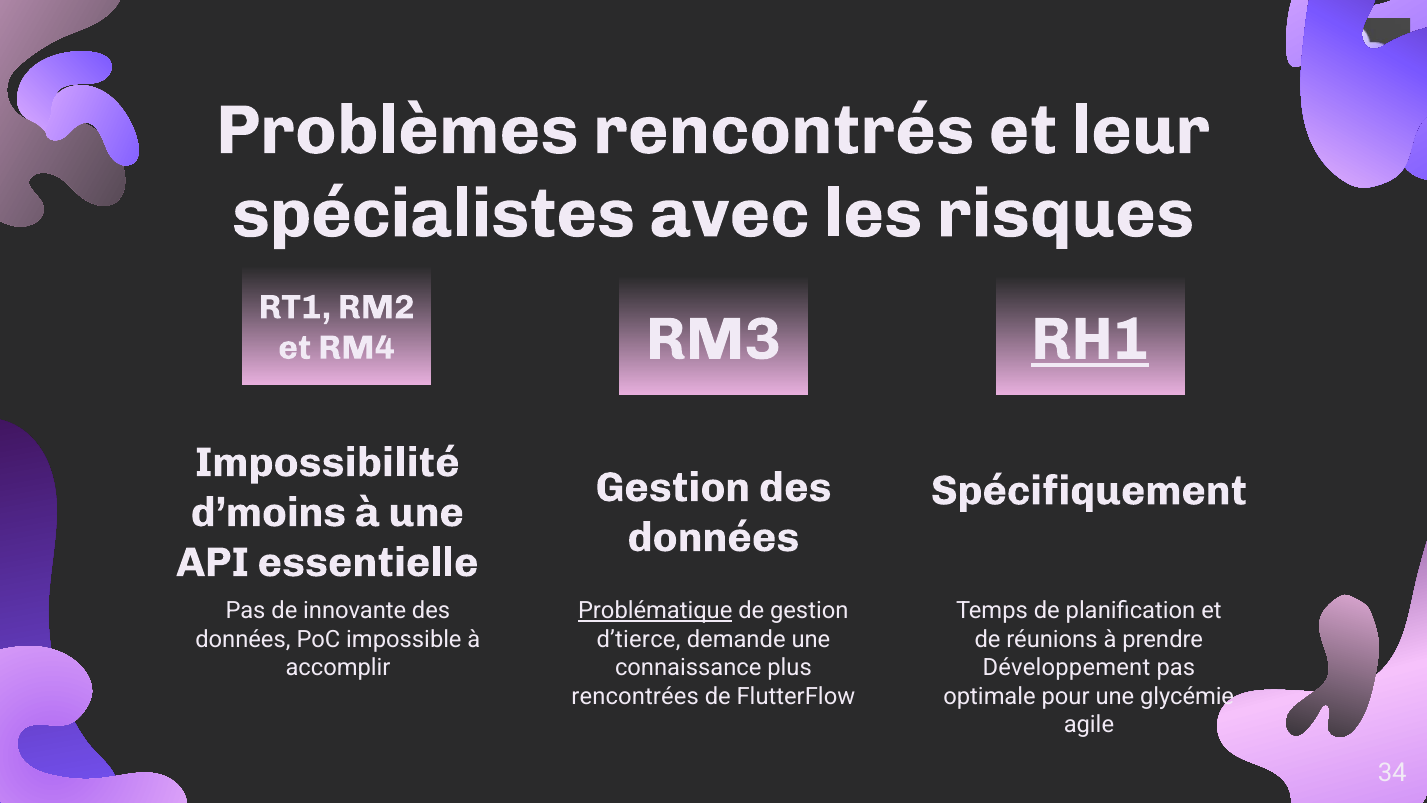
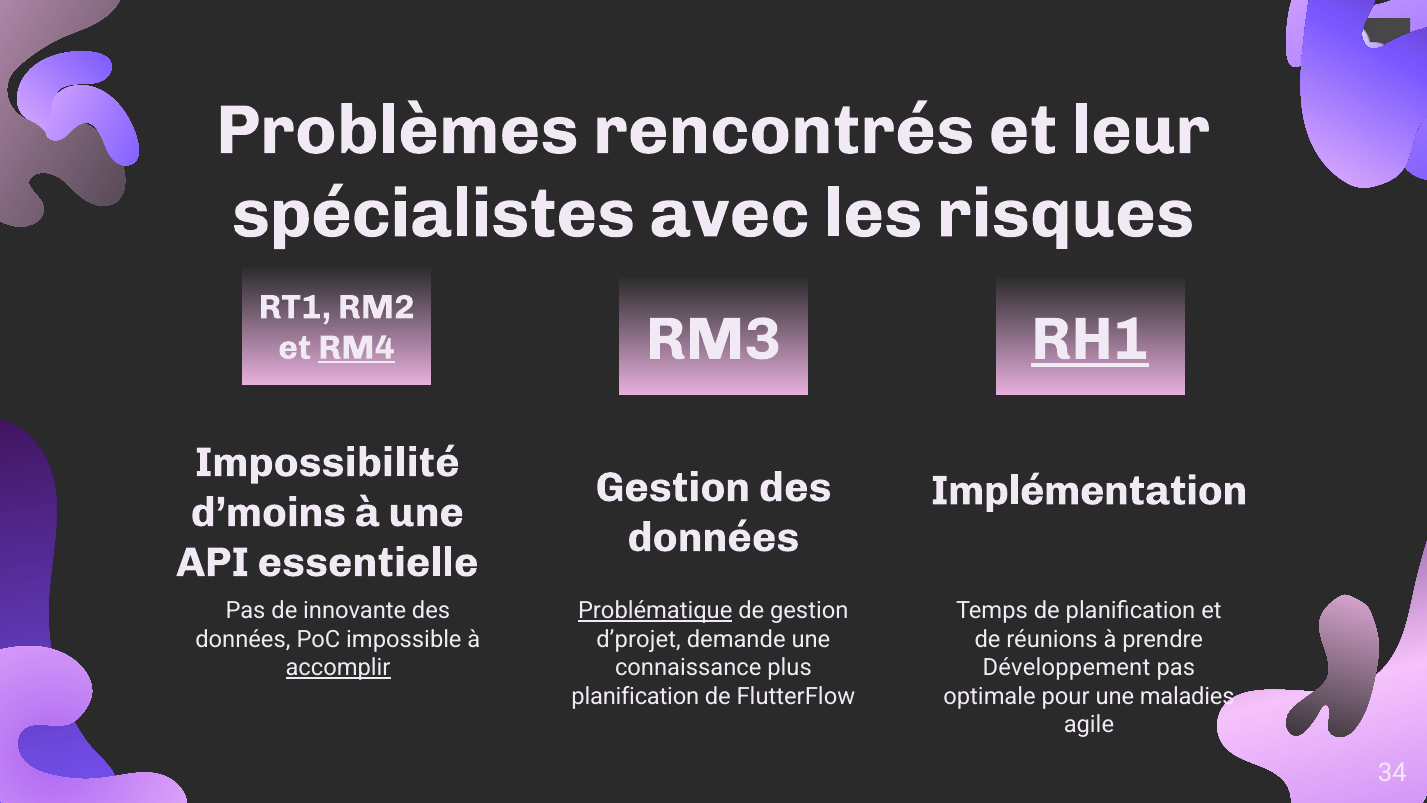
RM4 underline: none -> present (357, 347)
Spécifiquement: Spécifiquement -> Implémentation (1089, 490)
d’tierce: d’tierce -> d’projet (639, 639)
accomplir underline: none -> present (338, 668)
rencontrées: rencontrées -> planification (635, 696)
glycémie: glycémie -> maladies (1187, 696)
